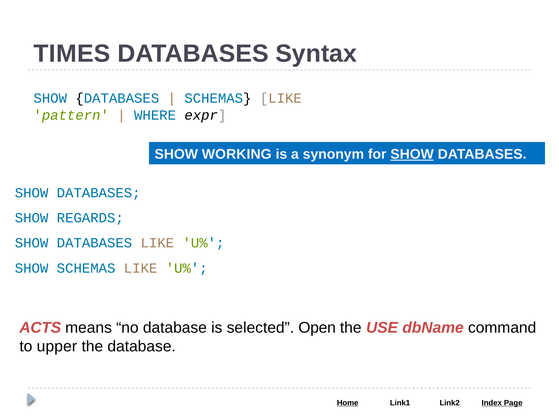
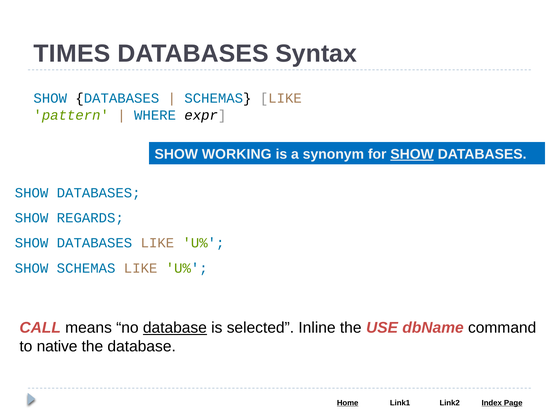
ACTS: ACTS -> CALL (40, 328)
database underline: none -> present (175, 328)
Open: Open -> Inline (317, 328)
upper: upper -> native (57, 347)
